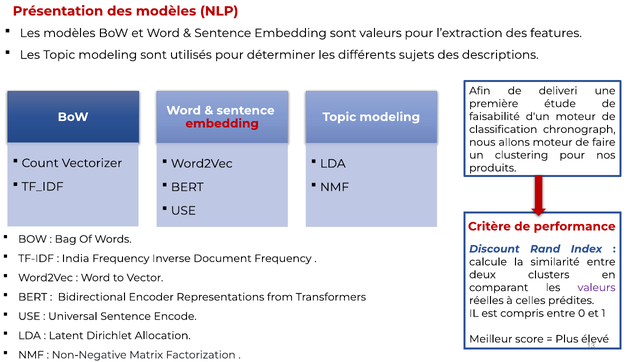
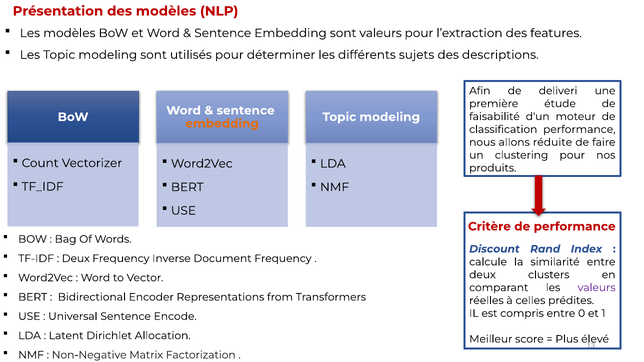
embedding colour: red -> orange (222, 124)
classification chronograph: chronograph -> performance (579, 129)
allons moteur: moteur -> réduite (553, 142)
India: India -> Deux (76, 259)
